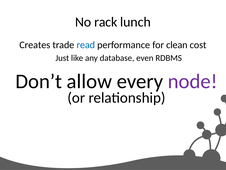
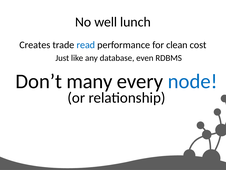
rack: rack -> well (106, 22)
allow: allow -> many (89, 81)
node colour: purple -> blue (193, 81)
